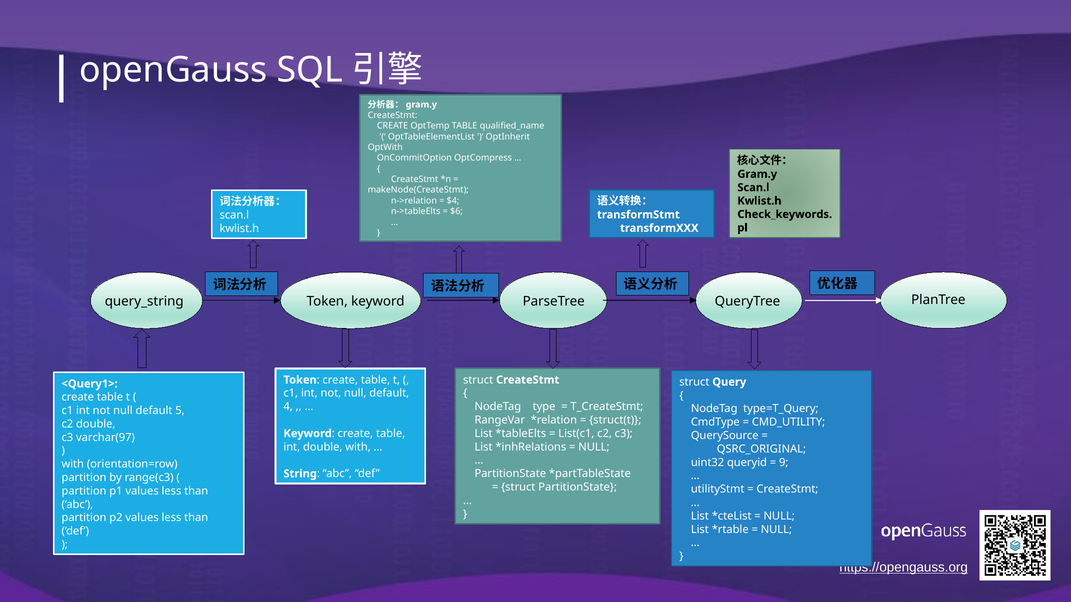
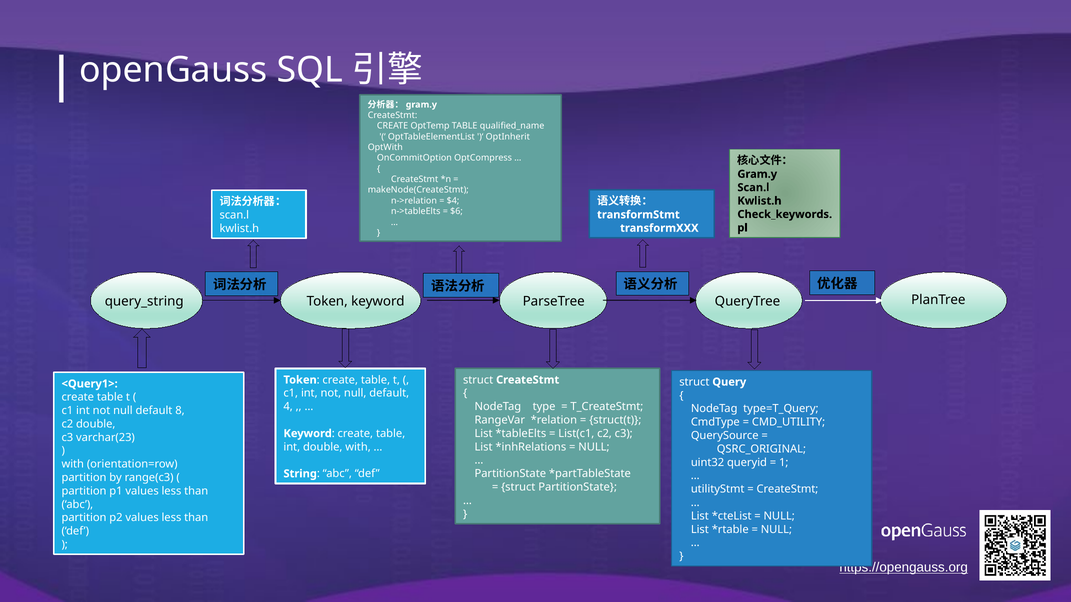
5: 5 -> 8 (180, 411)
varchar(97: varchar(97 -> varchar(23 (105, 438)
9: 9 -> 1 (784, 463)
